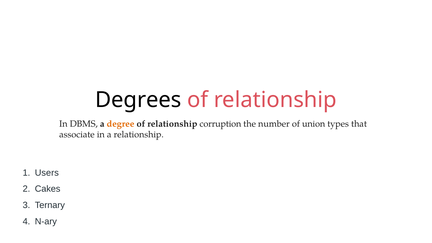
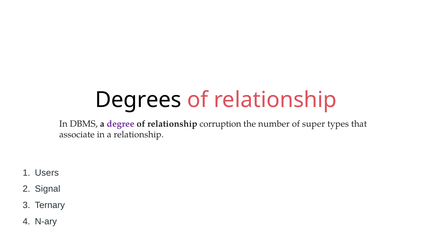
degree colour: orange -> purple (121, 124)
union: union -> super (314, 124)
Cakes: Cakes -> Signal (48, 189)
